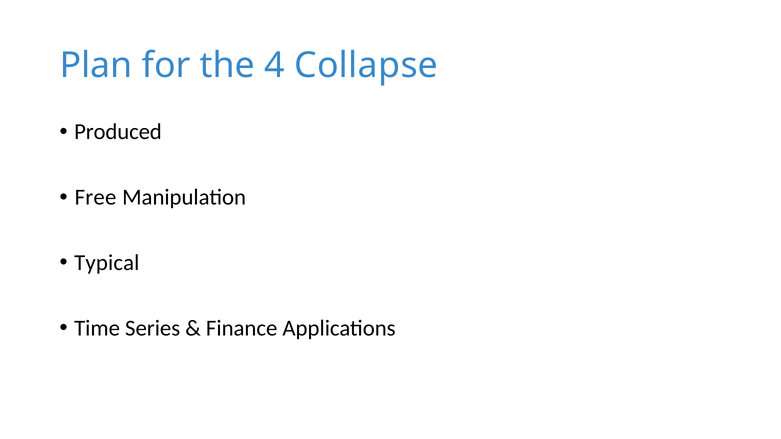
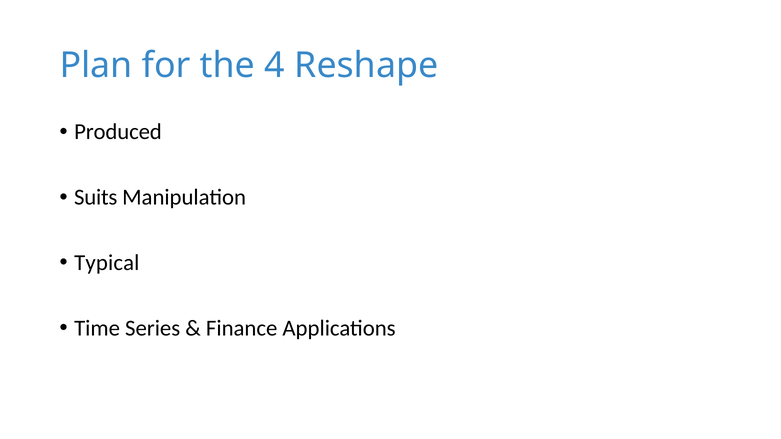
Collapse: Collapse -> Reshape (366, 66)
Free: Free -> Suits (96, 198)
